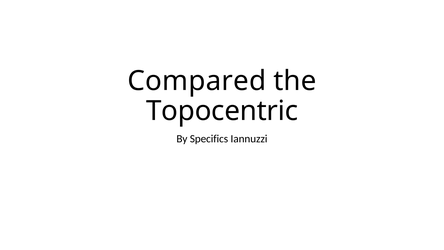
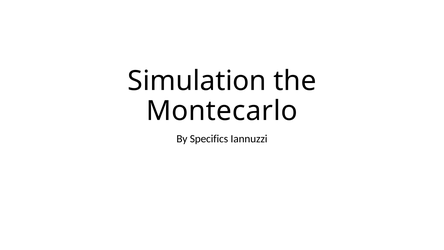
Compared: Compared -> Simulation (197, 81)
Topocentric: Topocentric -> Montecarlo (222, 111)
